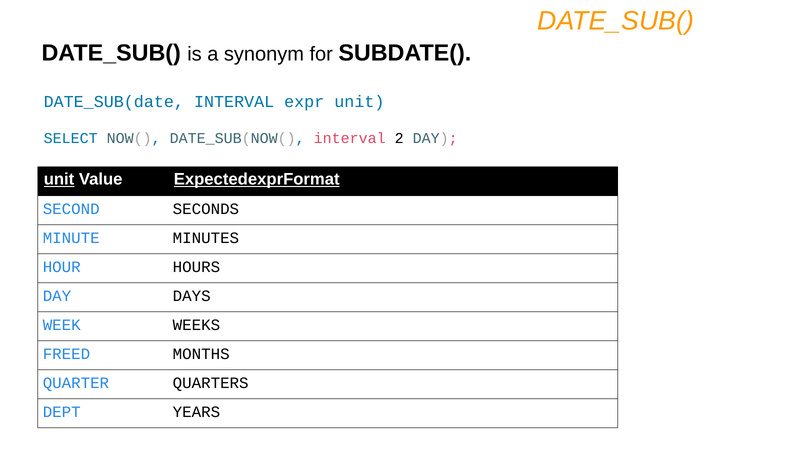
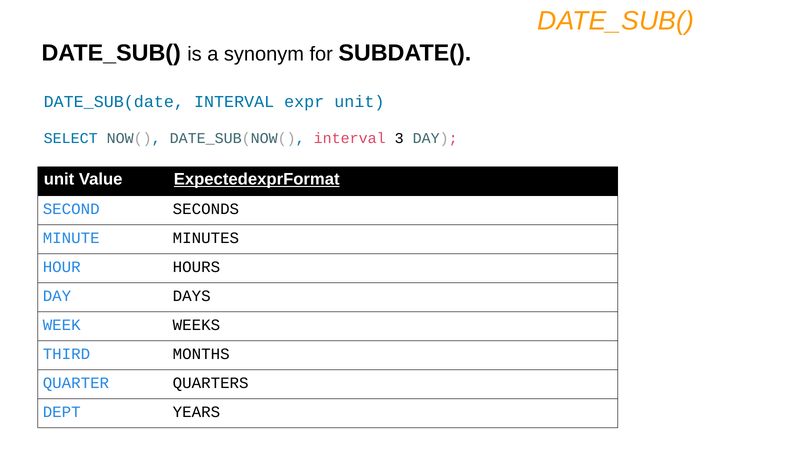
2: 2 -> 3 (399, 138)
unit underline: present -> none (59, 179)
FREED: FREED -> THIRD (66, 354)
